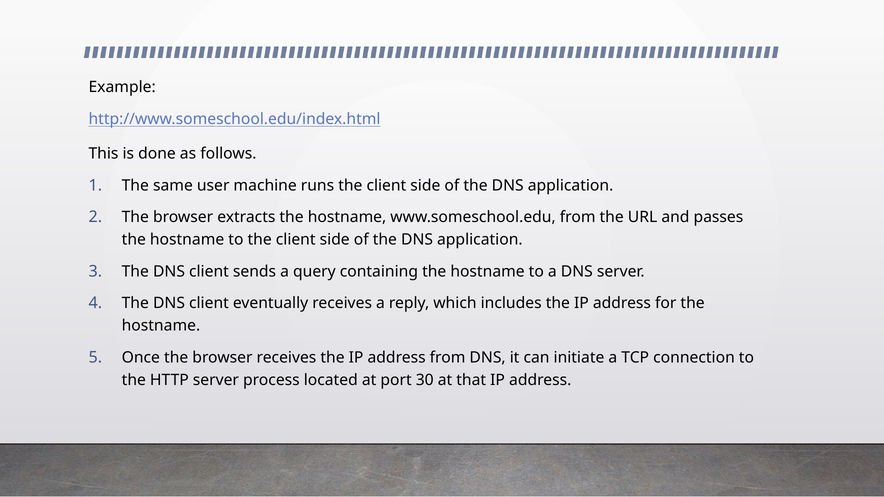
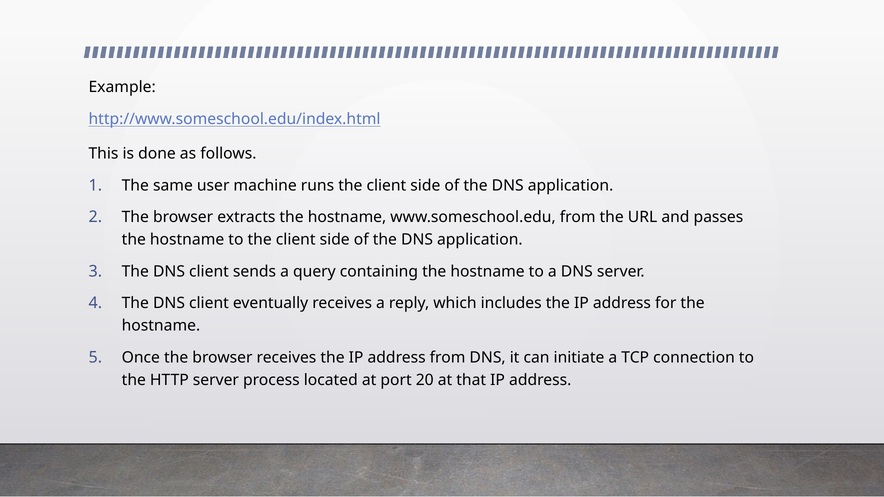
30: 30 -> 20 (425, 380)
